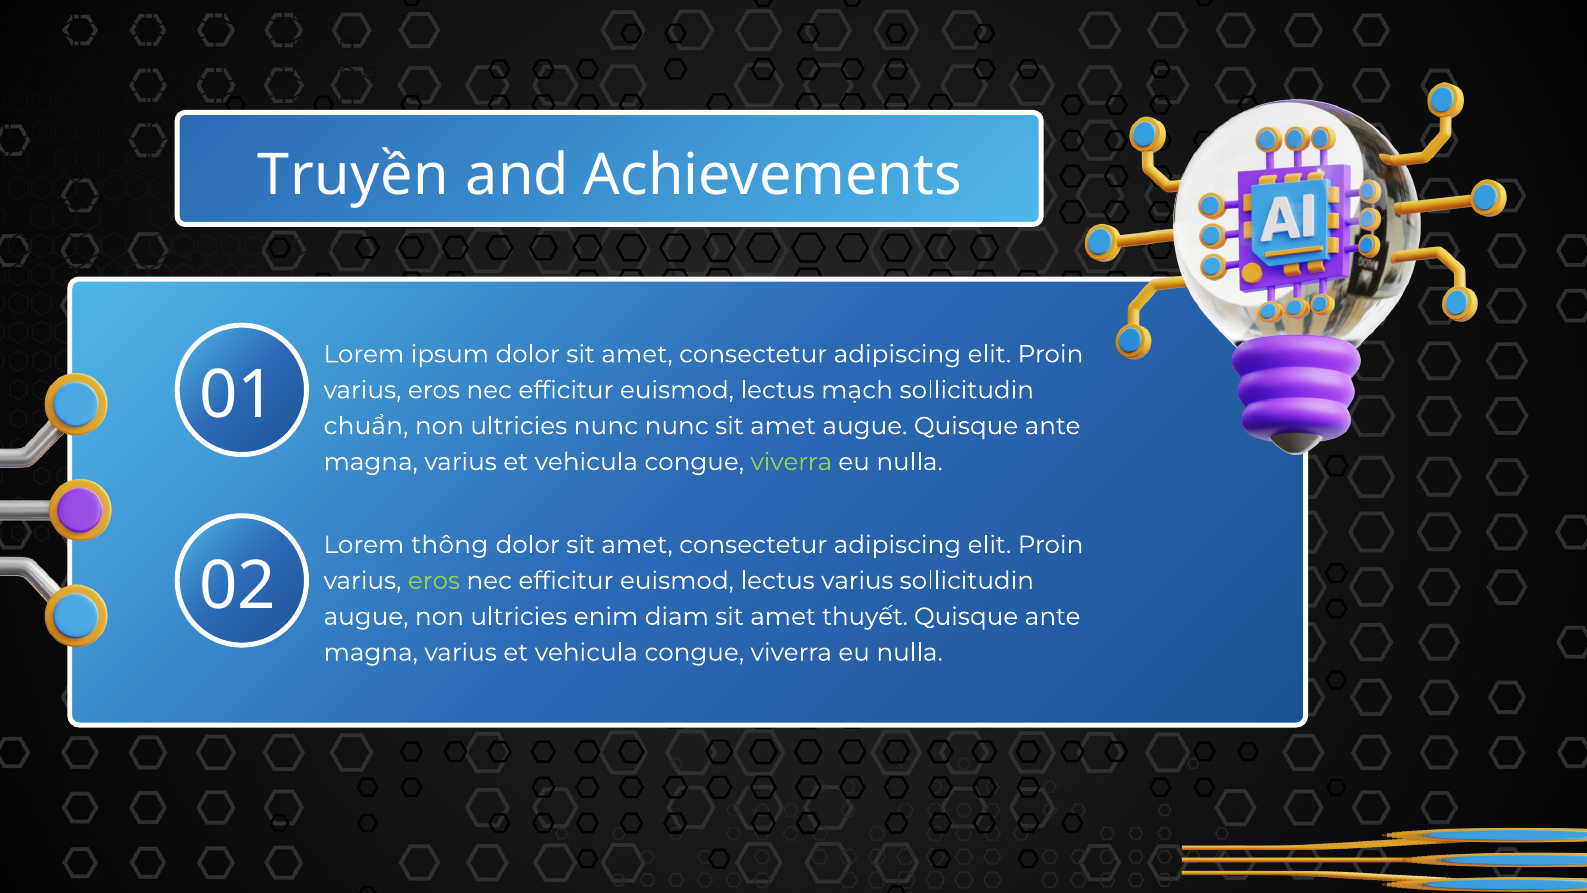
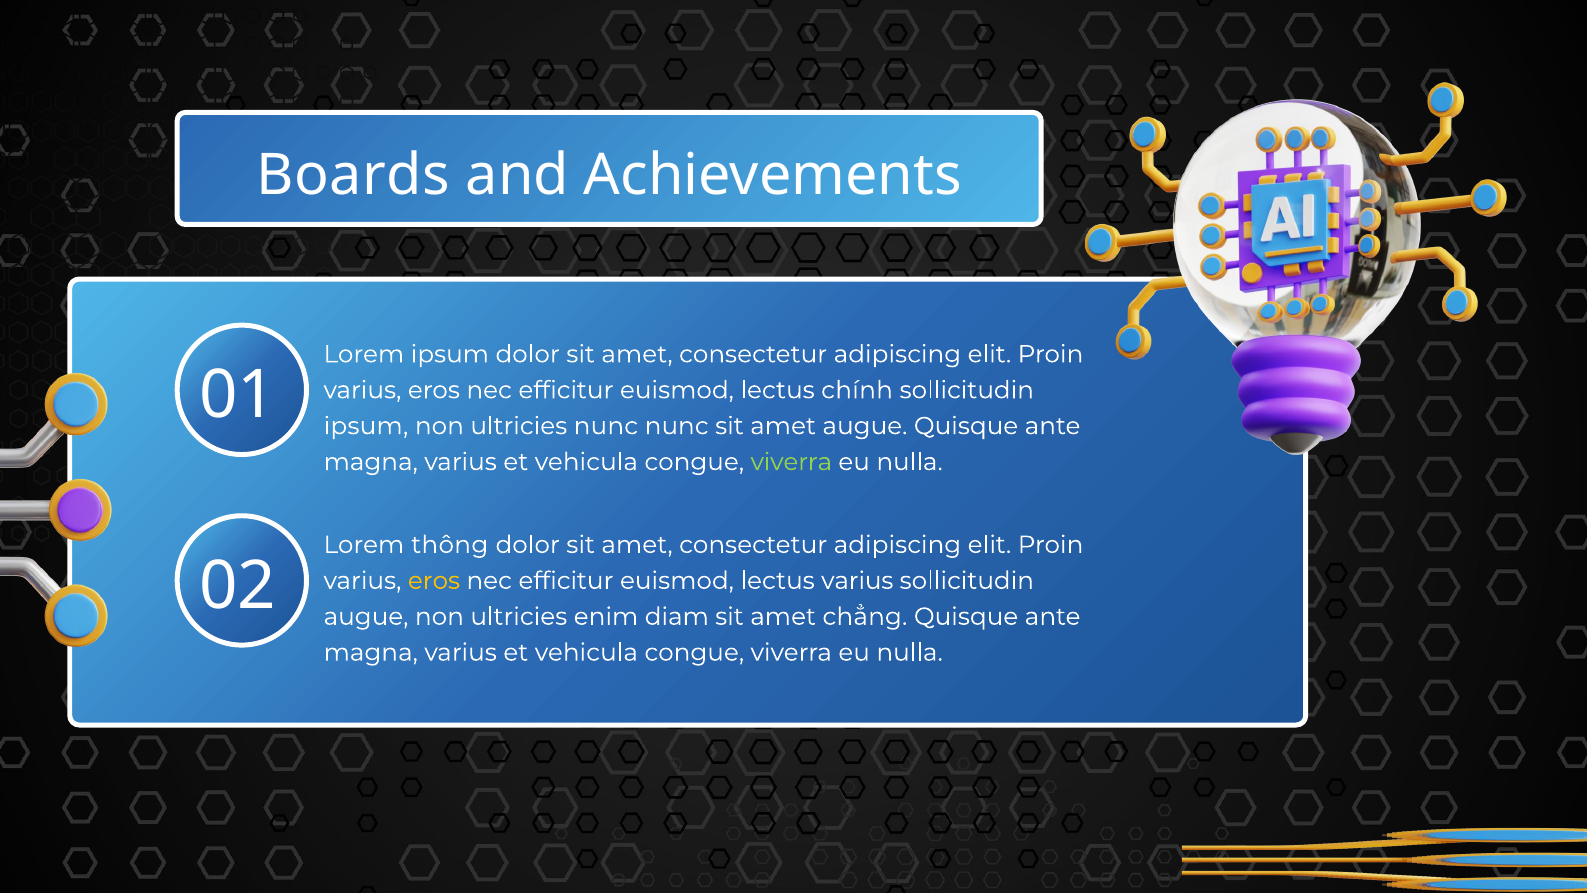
Truyền: Truyền -> Boards (353, 176)
mạch: mạch -> chính (857, 390)
chuẩn: chuẩn -> ipsum (366, 426)
eros colour: light green -> yellow (434, 581)
thuyết: thuyết -> chẳng (865, 616)
